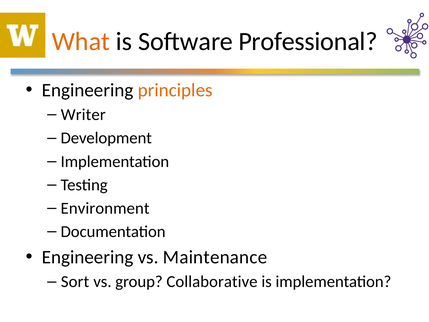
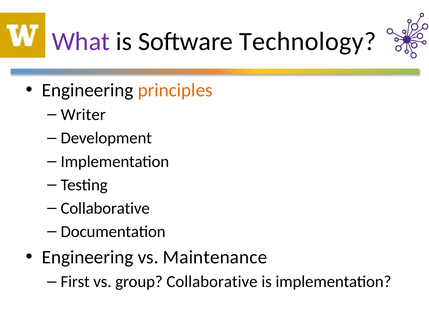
What colour: orange -> purple (81, 42)
Professional: Professional -> Technology (308, 42)
Environment: Environment -> Collaborative (105, 208)
Sort: Sort -> First (75, 282)
